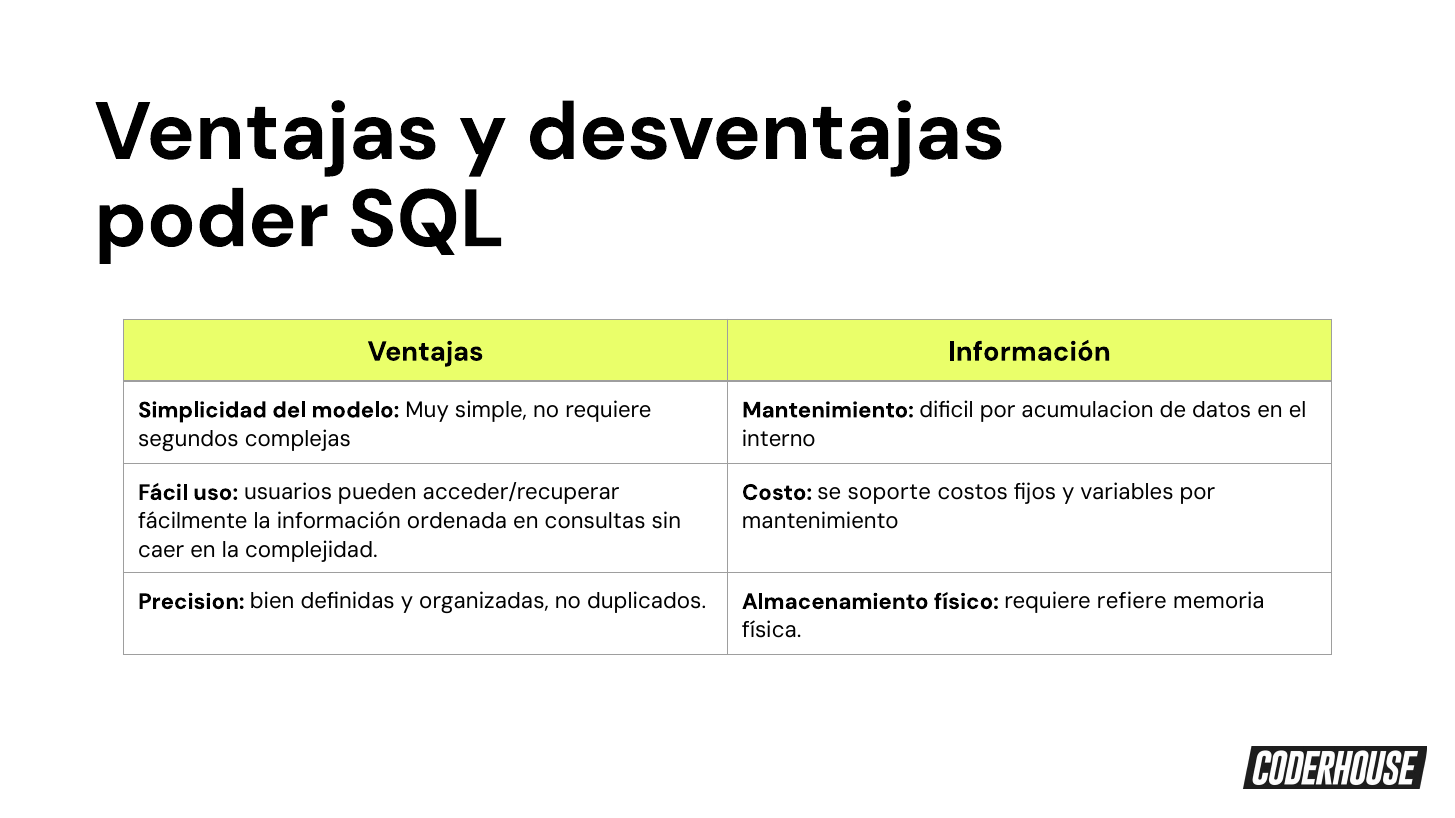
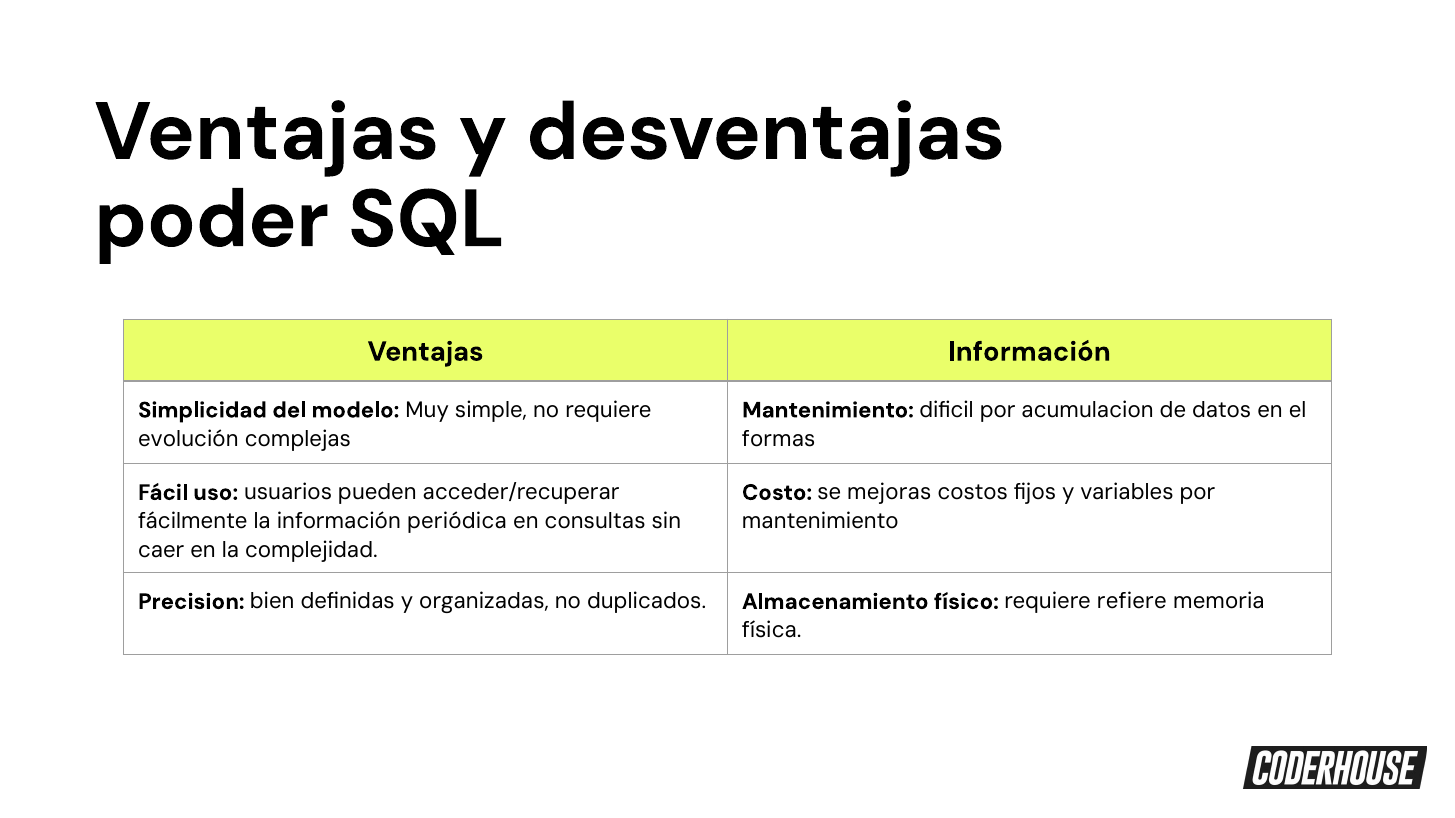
segundos: segundos -> evolución (188, 439)
interno: interno -> formas (779, 439)
soporte: soporte -> mejoras (889, 493)
ordenada: ordenada -> periódica (457, 522)
